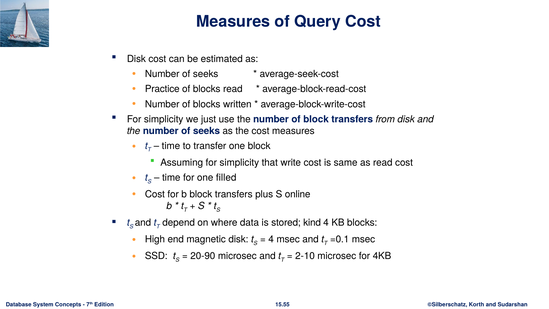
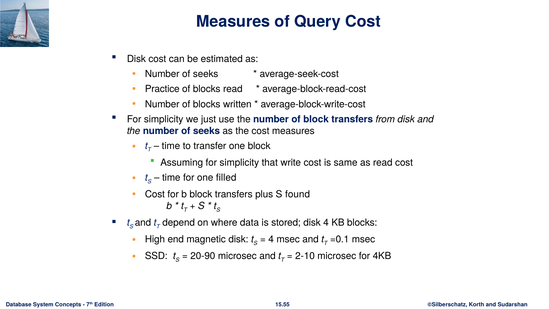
online: online -> found (298, 194)
stored kind: kind -> disk (312, 223)
